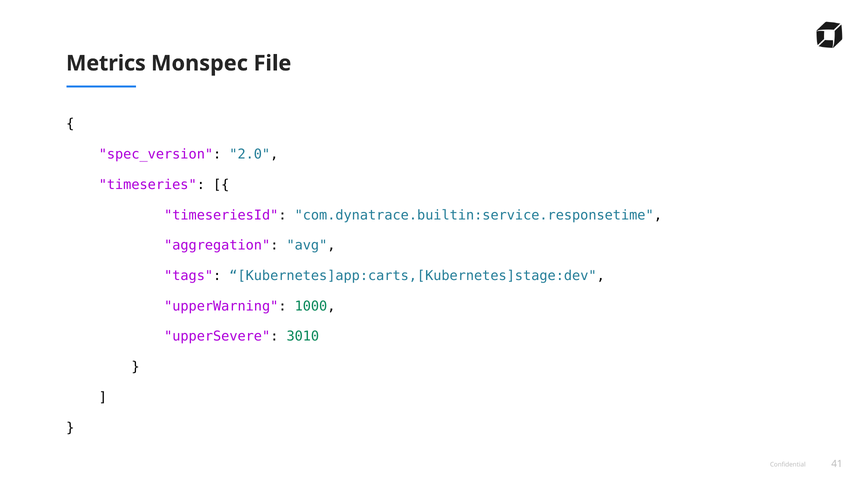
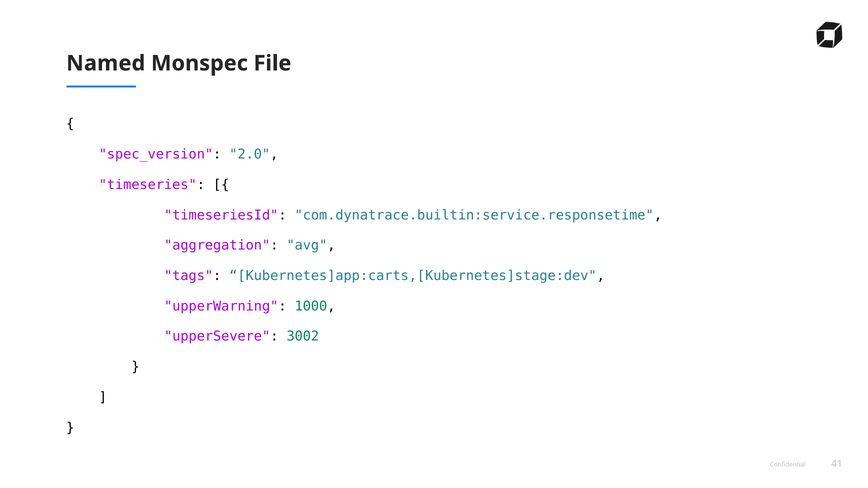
Metrics: Metrics -> Named (106, 63)
3010: 3010 -> 3002 (303, 337)
